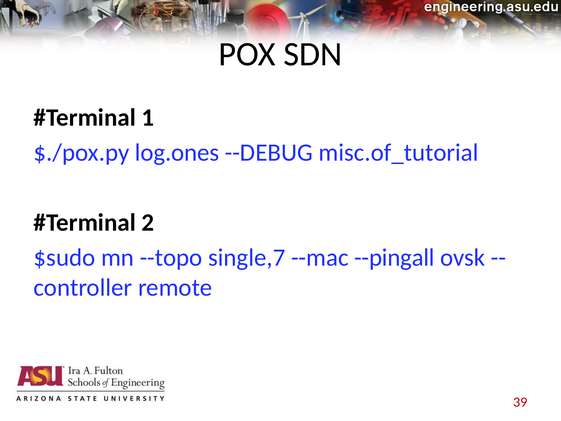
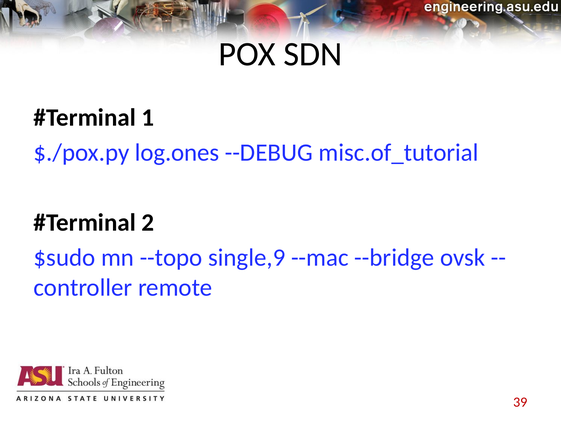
single,7: single,7 -> single,9 (247, 257)
--pingall: --pingall -> --bridge (394, 257)
